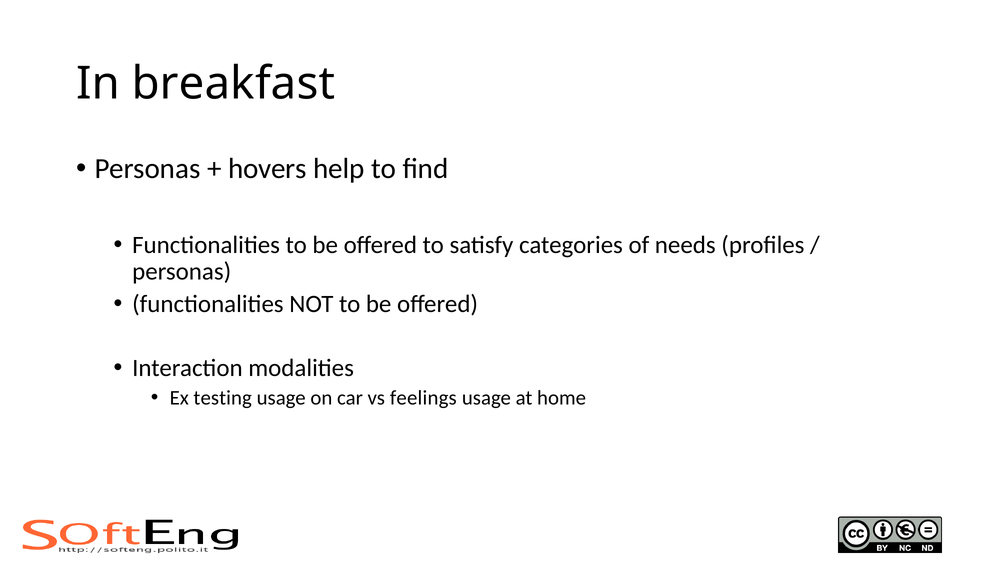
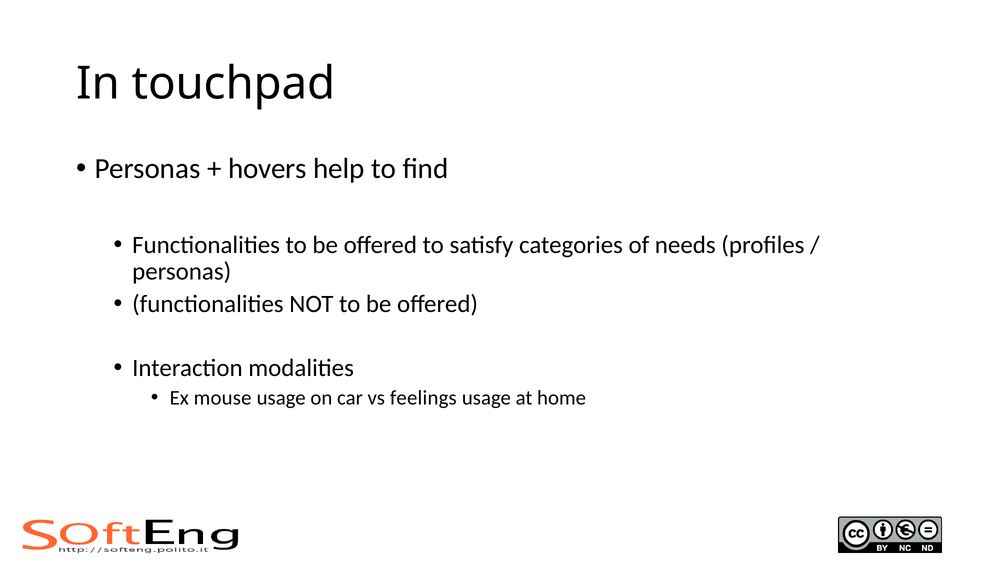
breakfast: breakfast -> touchpad (233, 84)
testing: testing -> mouse (223, 398)
